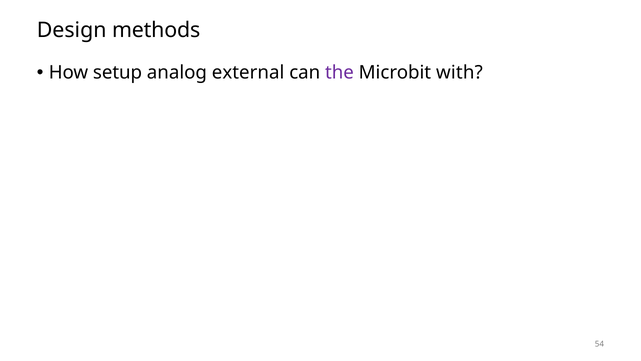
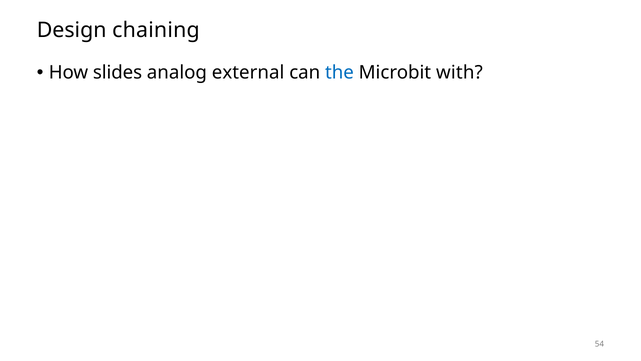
methods: methods -> chaining (156, 30)
setup: setup -> slides (118, 72)
the colour: purple -> blue (339, 72)
